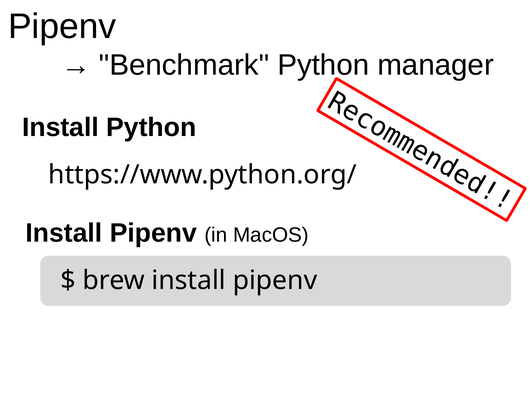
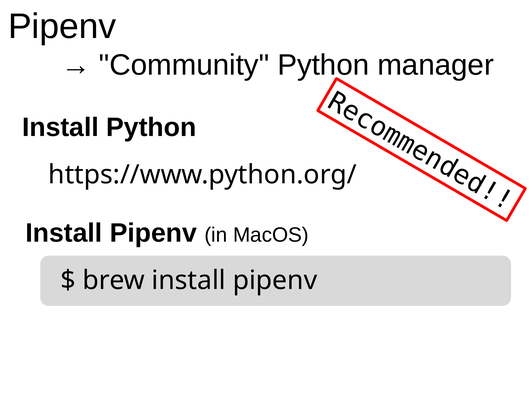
Benchmark: Benchmark -> Community (184, 65)
